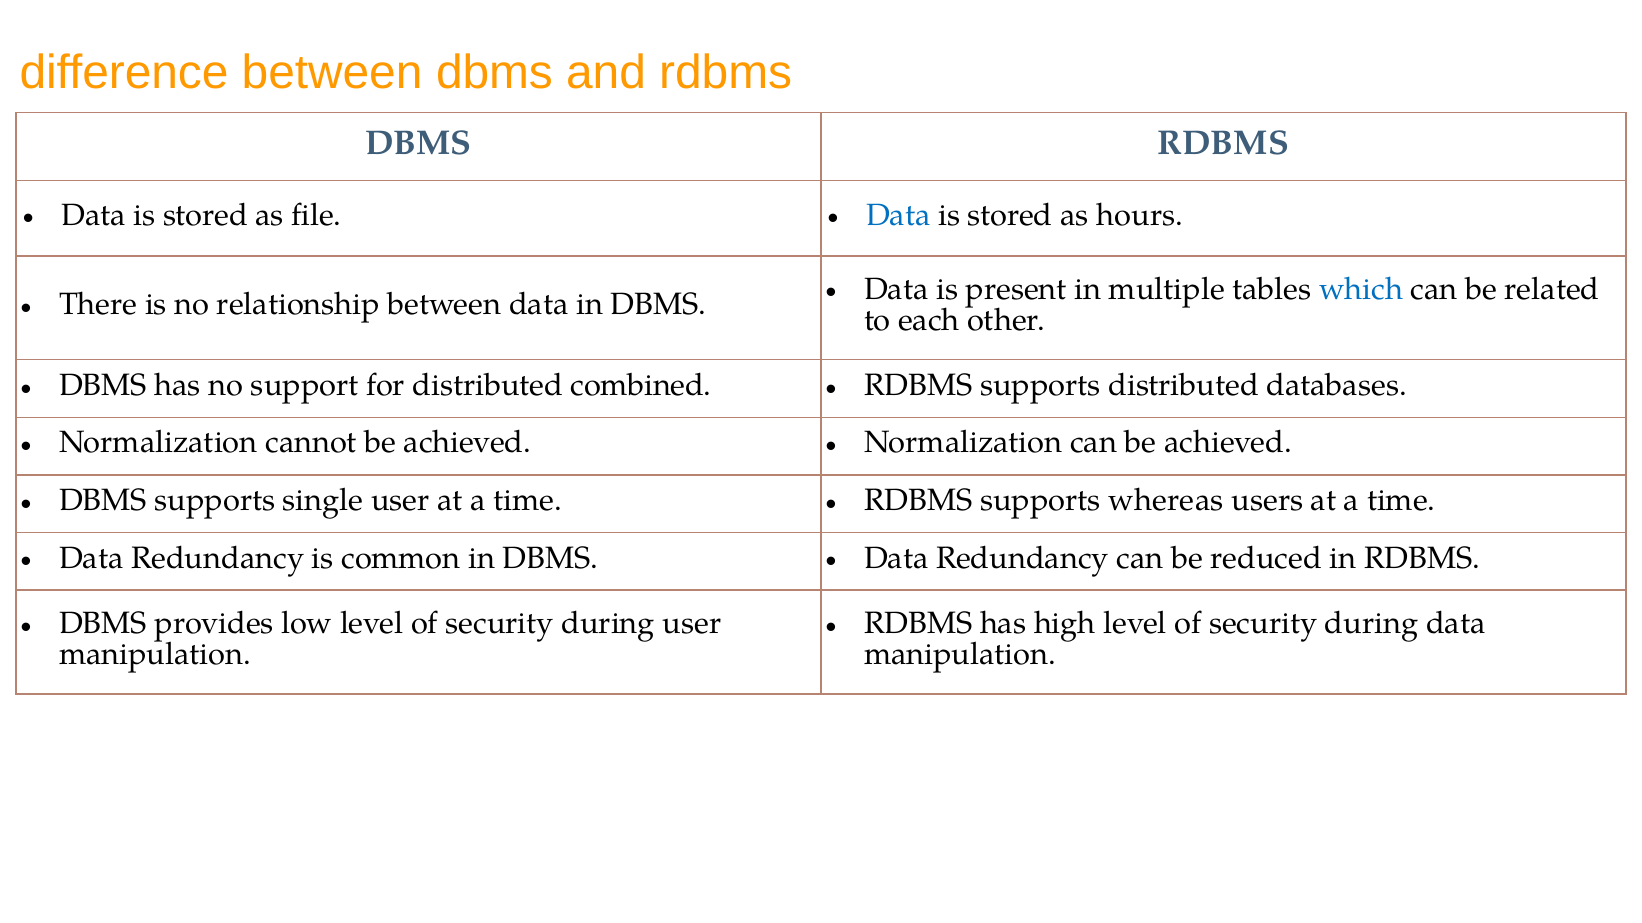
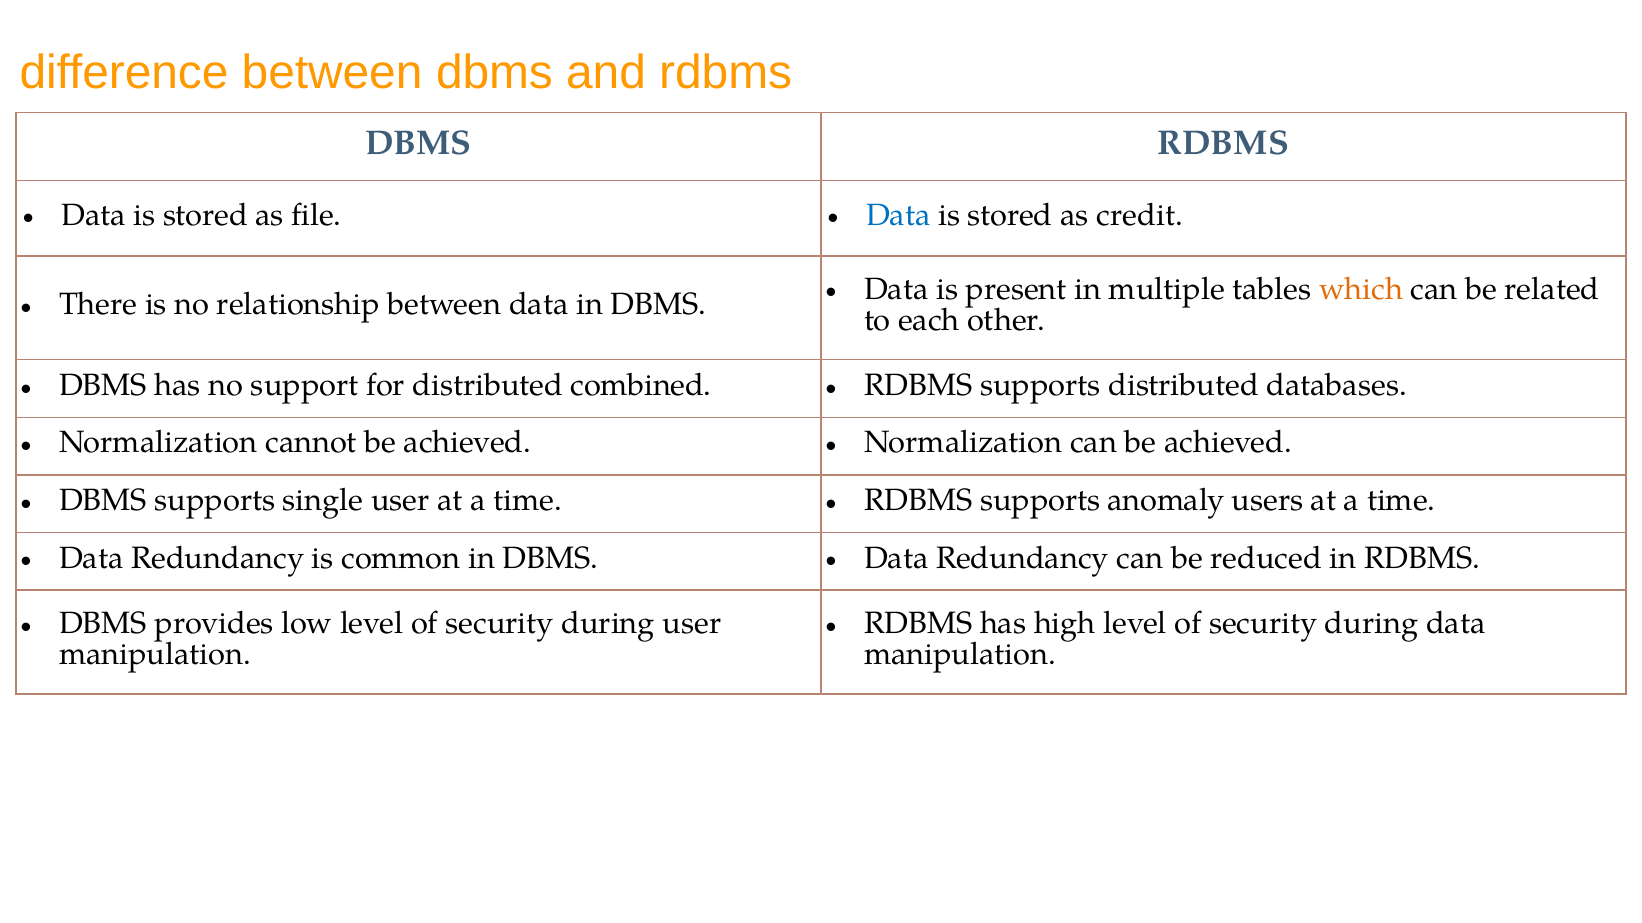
hours: hours -> credit (1140, 215)
which colour: blue -> orange (1361, 289)
whereas: whereas -> anomaly (1166, 501)
